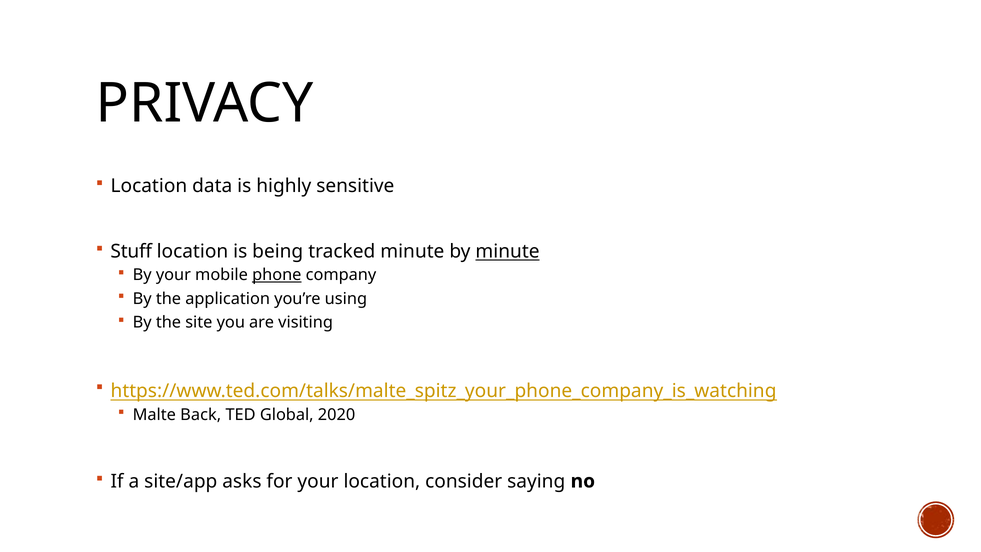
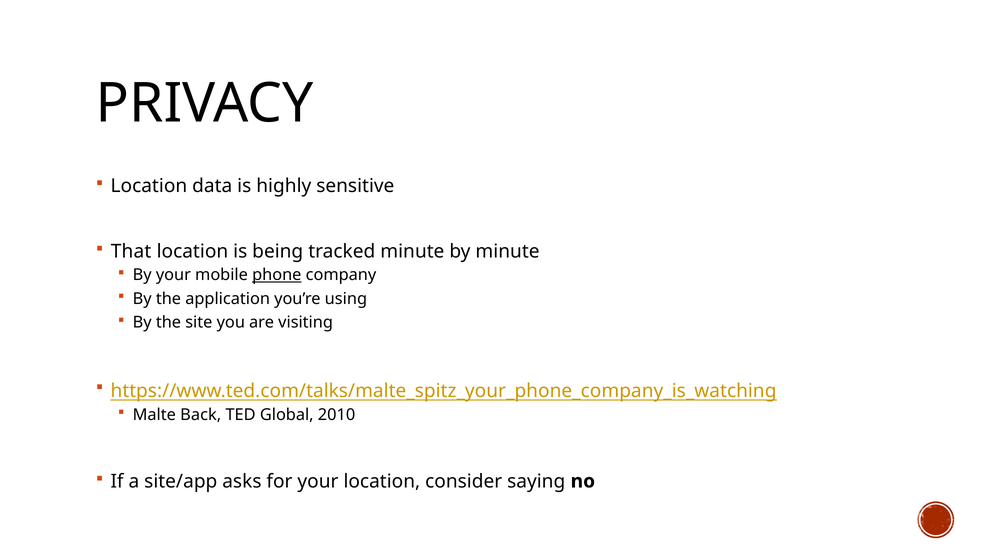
Stuff: Stuff -> That (131, 252)
minute underline: present -> none (508, 252)
2020: 2020 -> 2010 (337, 415)
